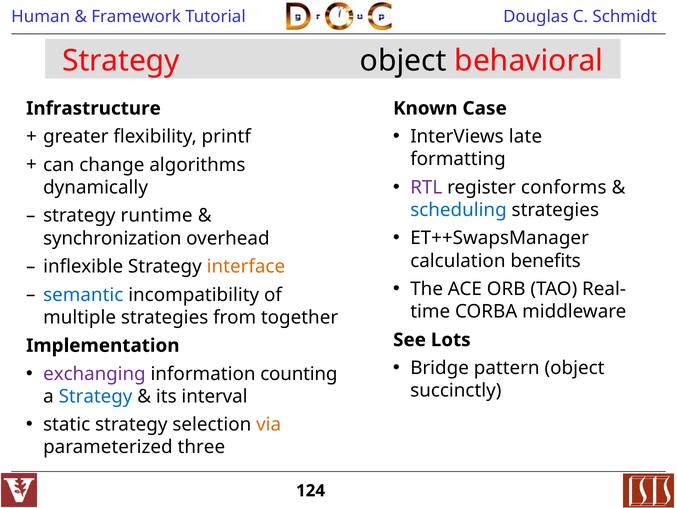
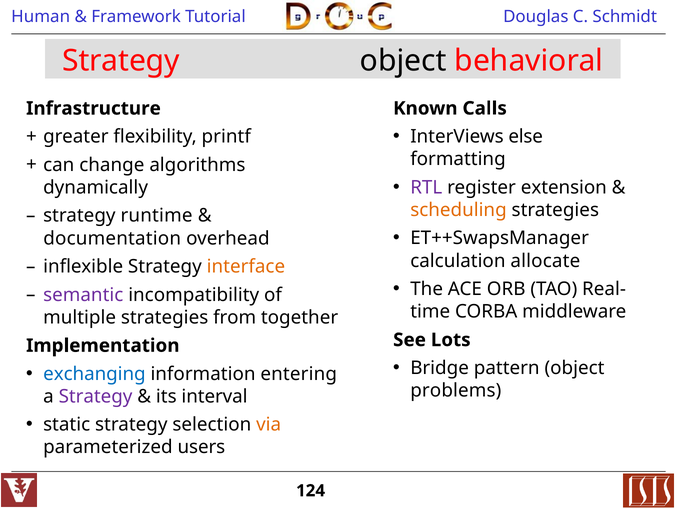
Case: Case -> Calls (485, 108)
late: late -> else (526, 137)
conforms: conforms -> extension (564, 187)
scheduling colour: blue -> orange (458, 210)
synchronization: synchronization -> documentation (112, 238)
benefits: benefits -> allocate (545, 261)
semantic colour: blue -> purple (83, 295)
exchanging colour: purple -> blue (94, 374)
counting: counting -> entering (299, 374)
succinctly: succinctly -> problems (456, 391)
Strategy colour: blue -> purple (96, 396)
three: three -> users (201, 447)
